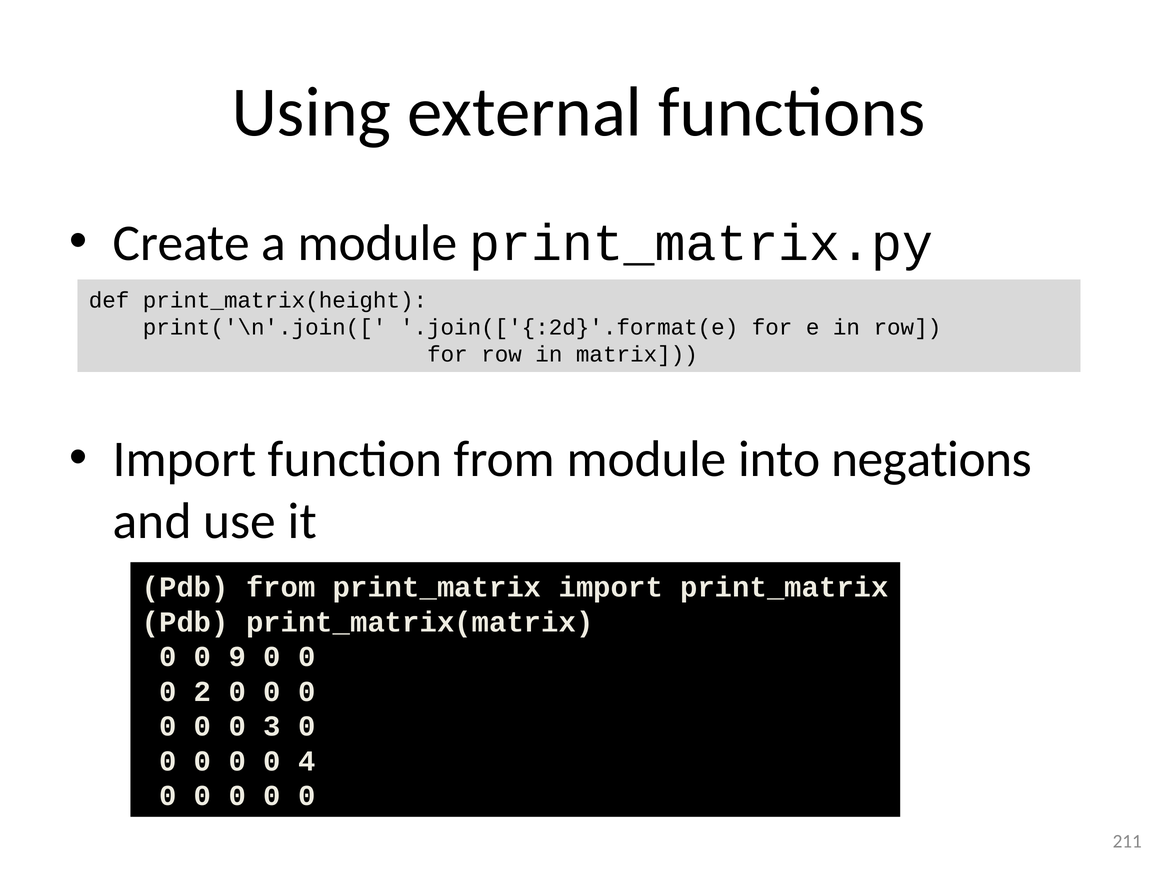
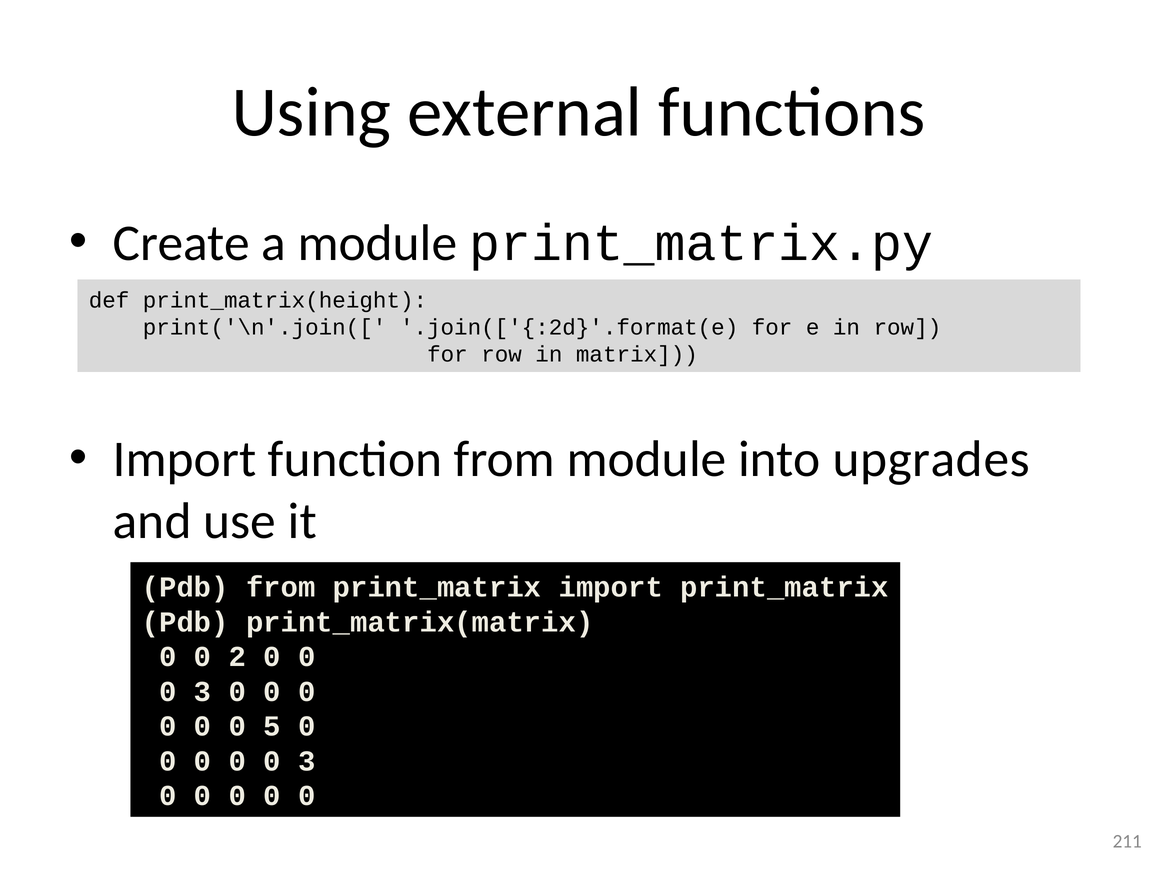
negations: negations -> upgrades (931, 459)
9: 9 -> 2 (237, 656)
2: 2 -> 3 (203, 691)
3: 3 -> 5 (272, 726)
4: 4 -> 3 (307, 761)
